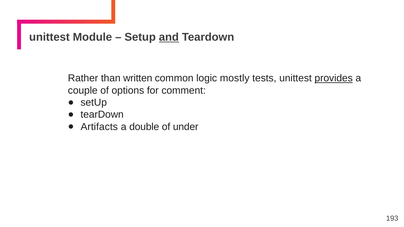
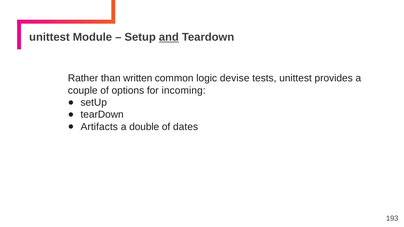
mostly: mostly -> devise (235, 78)
provides underline: present -> none (334, 78)
comment: comment -> incoming (184, 91)
under: under -> dates (186, 127)
